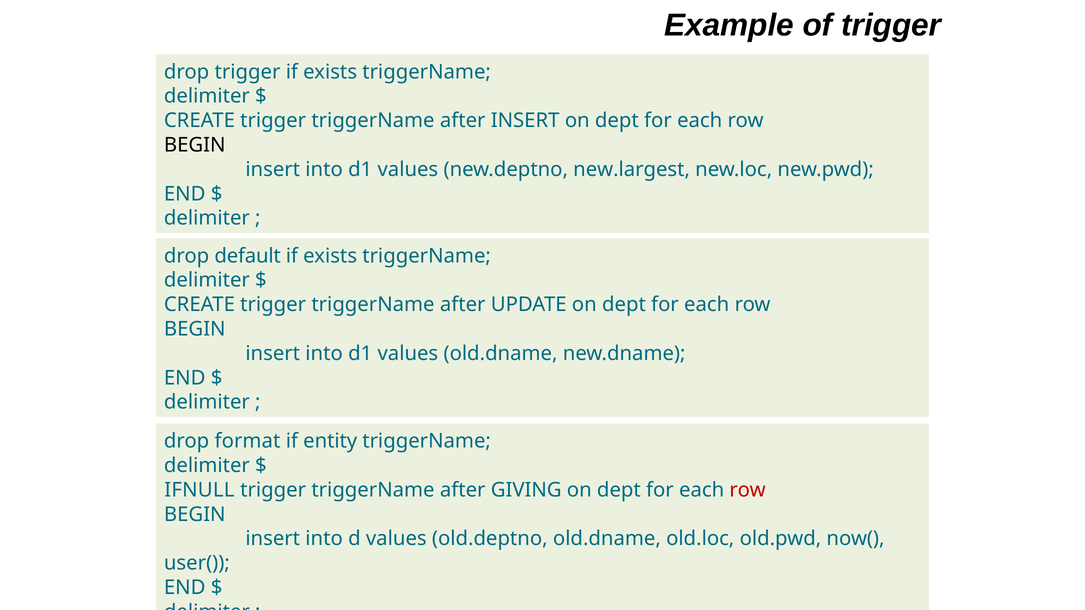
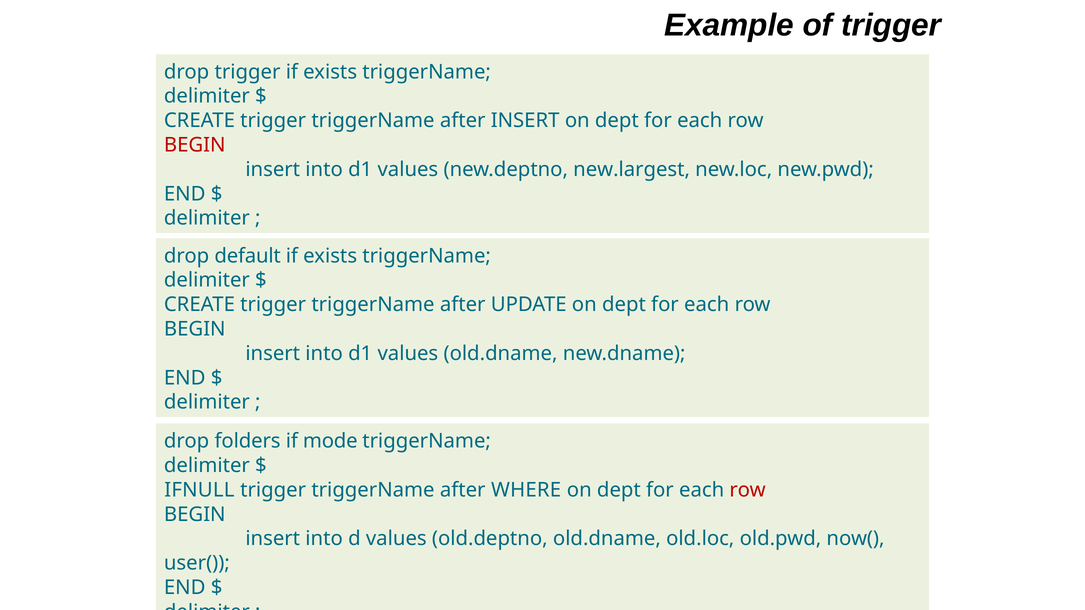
BEGIN colour: black -> red (195, 145)
format: format -> folders (248, 441)
entity: entity -> mode (330, 441)
GIVING: GIVING -> WHERE (526, 490)
